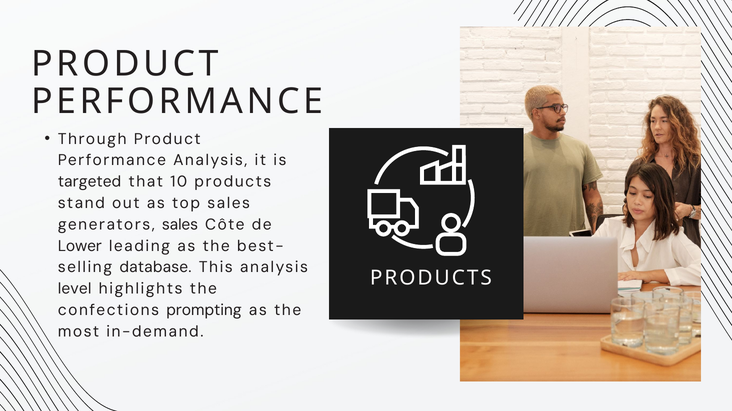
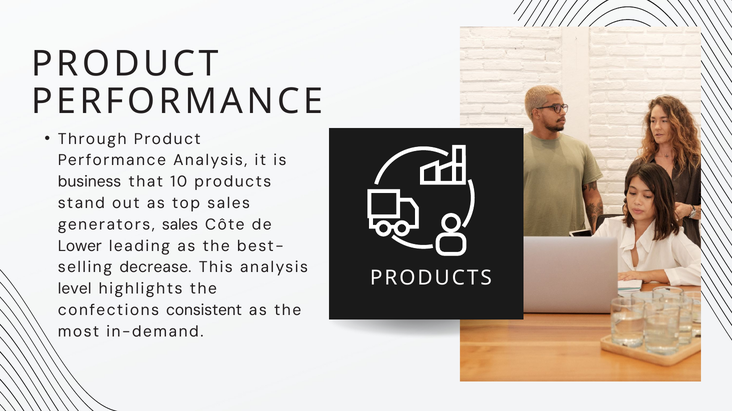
targeted: targeted -> business (90, 182)
database: database -> decrease (155, 268)
prompting: prompting -> consistent (204, 311)
